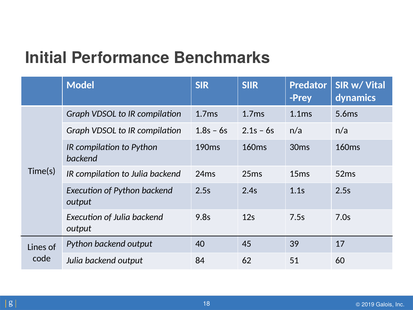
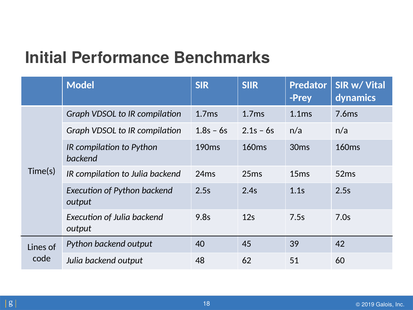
5.6ms: 5.6ms -> 7.6ms (347, 114)
17: 17 -> 42 (340, 244)
84: 84 -> 48 (200, 260)
